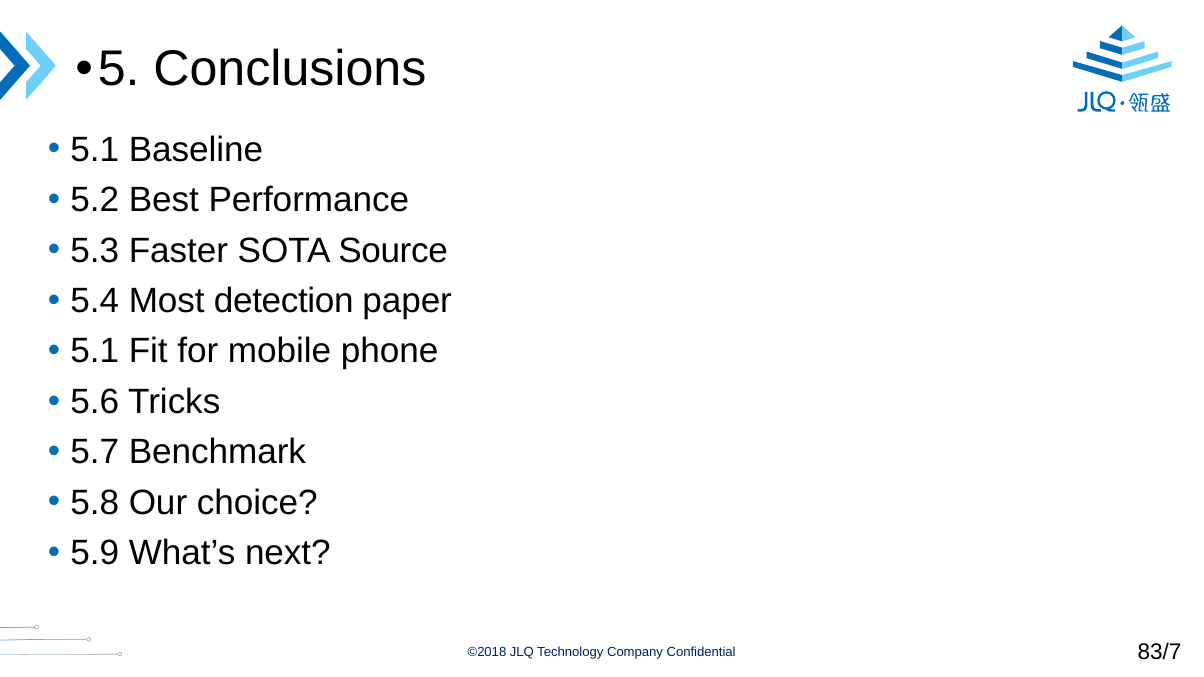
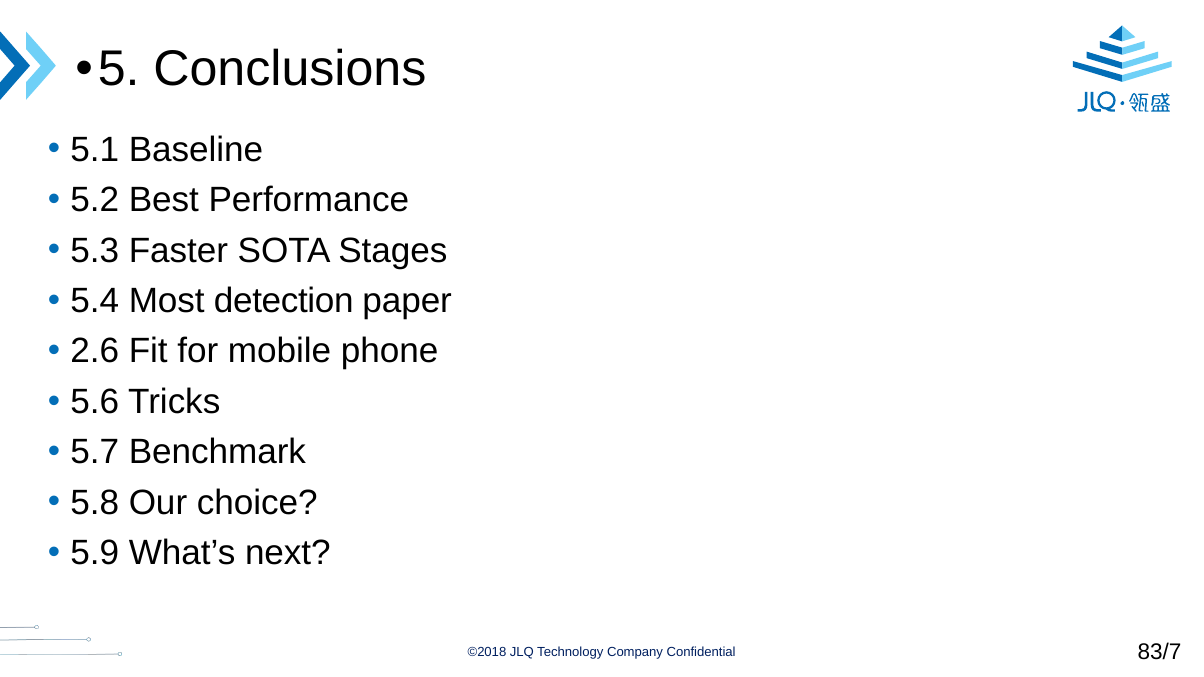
Source: Source -> Stages (393, 251)
5.1: 5.1 -> 2.6 (95, 351)
